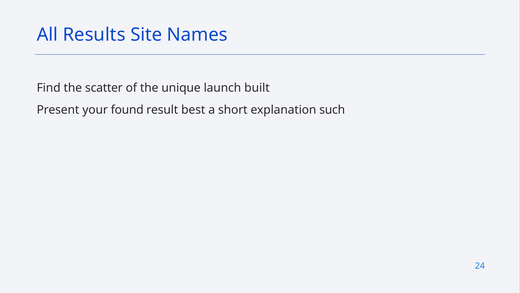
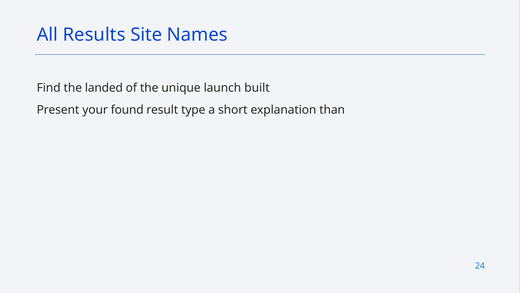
scatter: scatter -> landed (104, 88)
best: best -> type (193, 110)
such: such -> than (332, 110)
